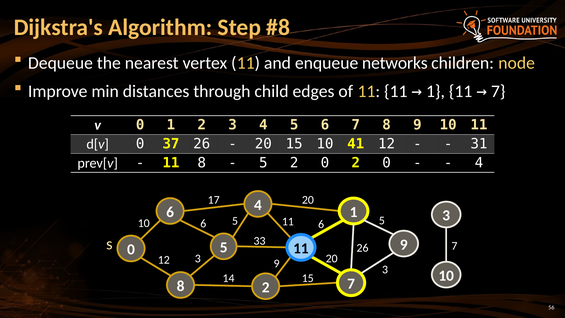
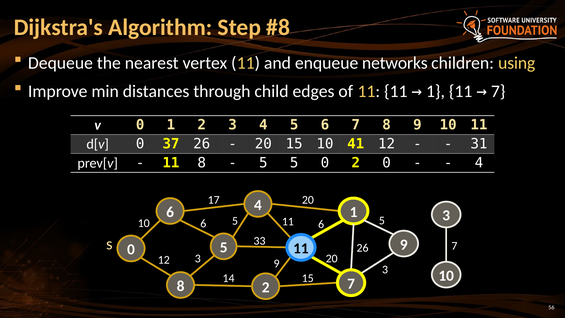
node: node -> using (517, 63)
2: 2 -> 5 (294, 163)
